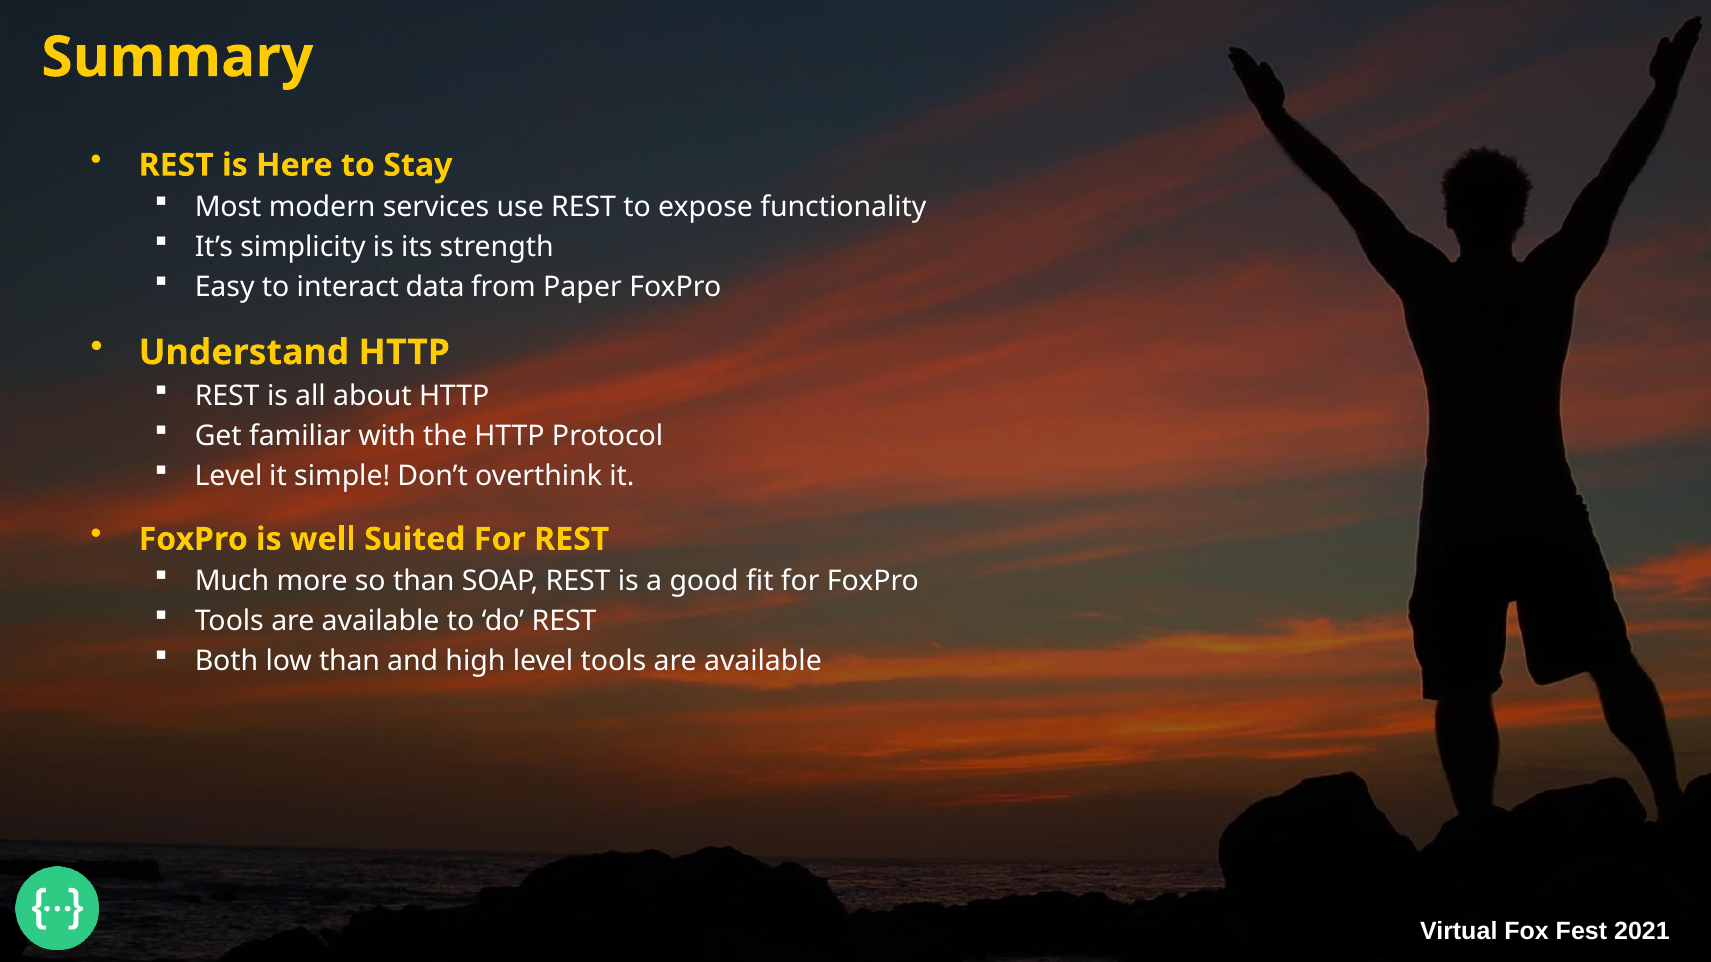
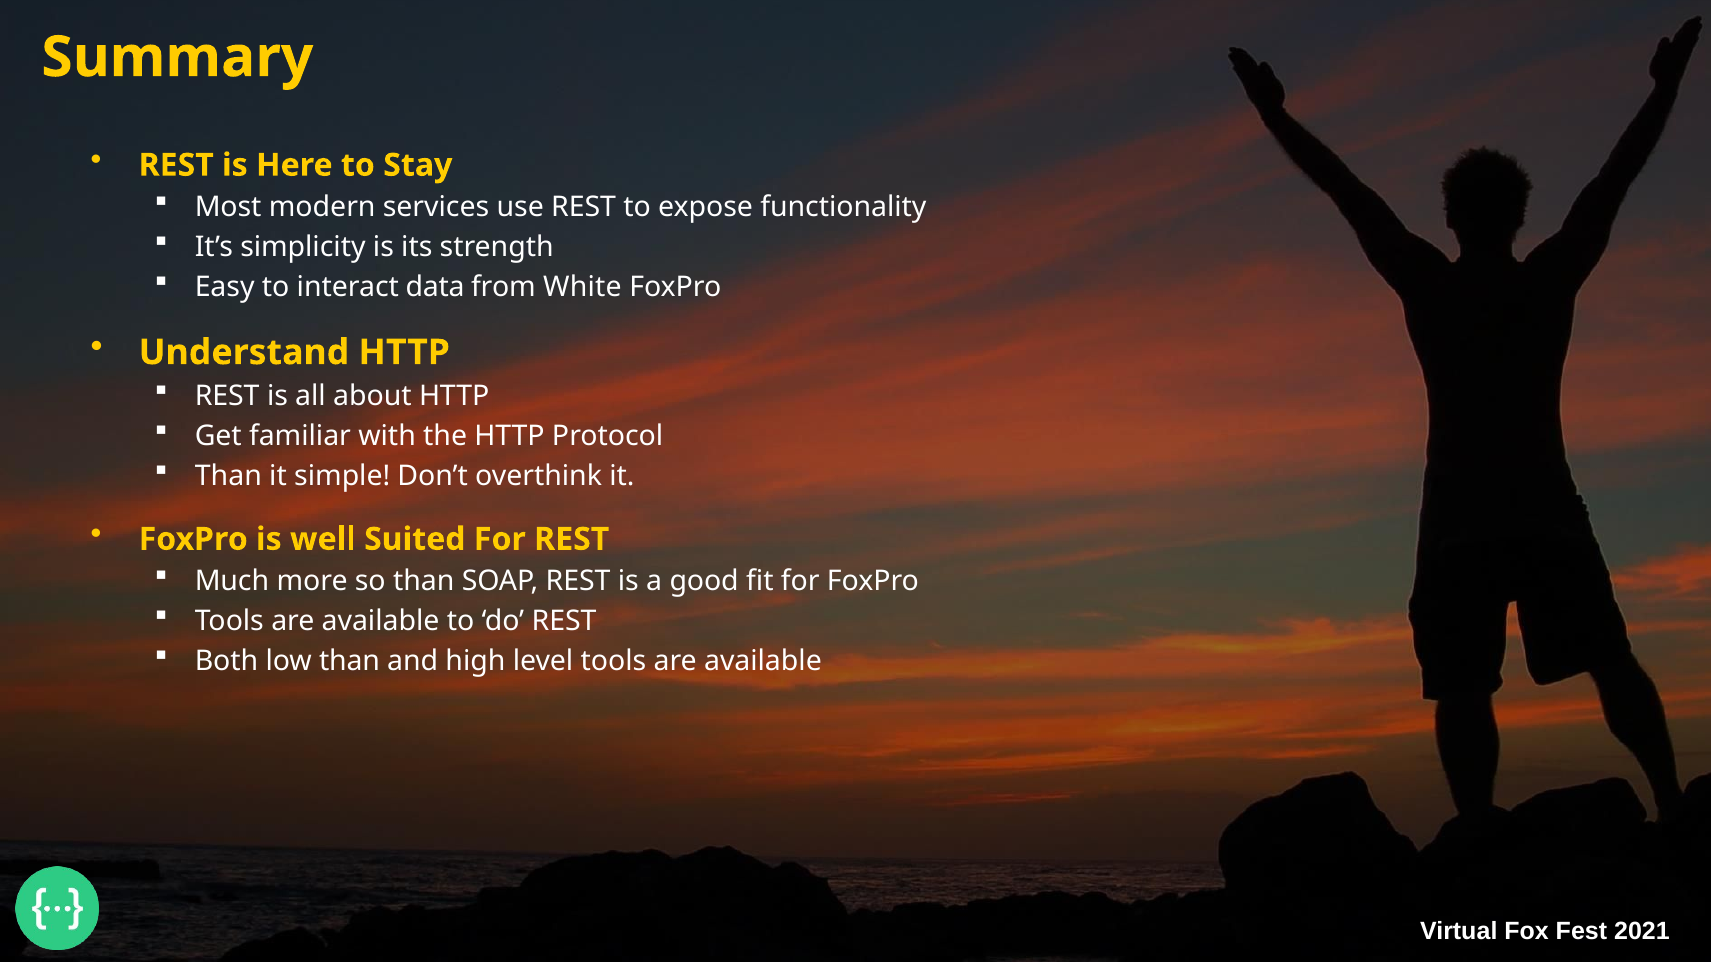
Paper: Paper -> White (582, 287)
Level: Level -> Than (228, 476)
